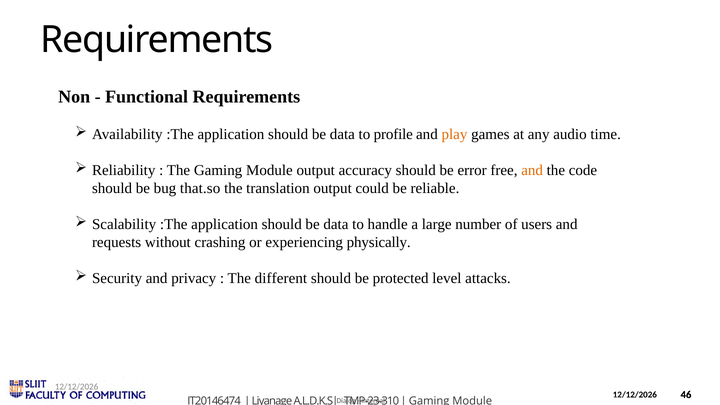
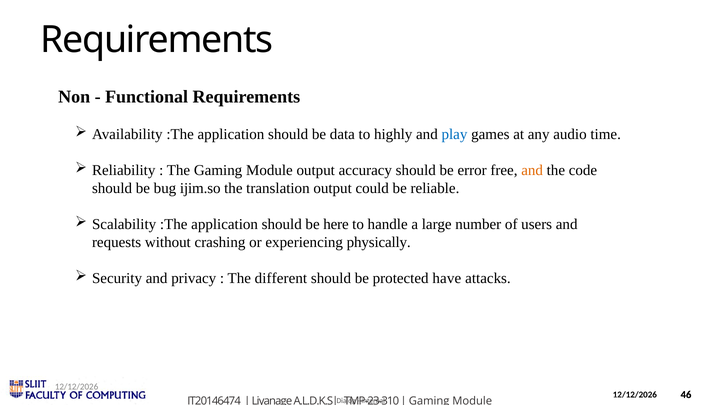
profile: profile -> highly (393, 134)
play colour: orange -> blue (454, 134)
that.so: that.so -> ijim.so (200, 188)
data: data -> here (336, 224)
level: level -> have (447, 278)
